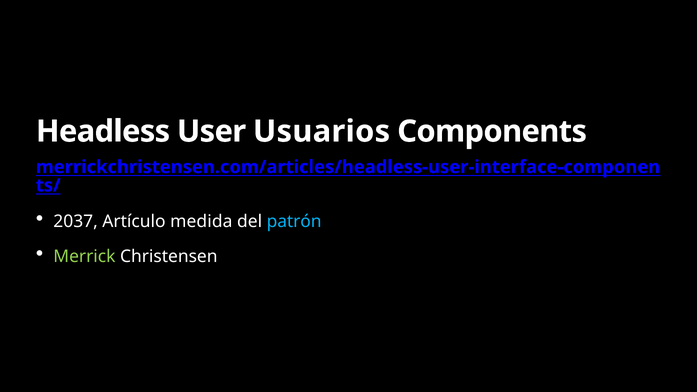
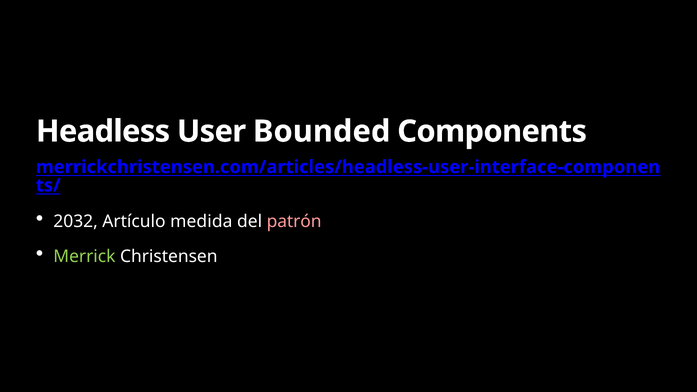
Usuarios: Usuarios -> Bounded (322, 131)
2037: 2037 -> 2032 (76, 221)
patrón colour: light blue -> pink (294, 221)
